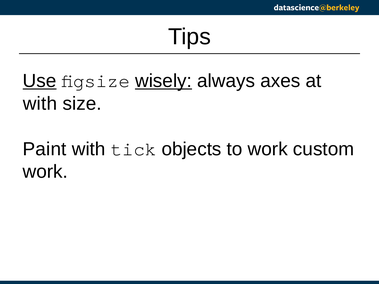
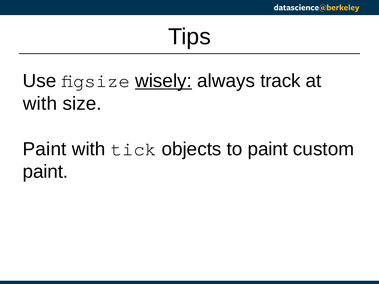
Use underline: present -> none (40, 81)
axes: axes -> track (280, 81)
to work: work -> paint (268, 149)
work: work -> paint (45, 172)
